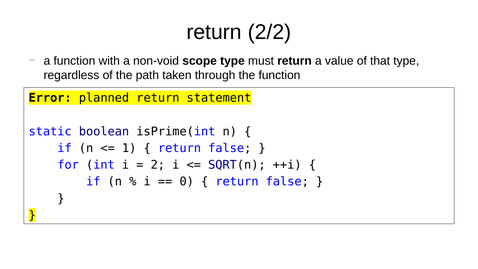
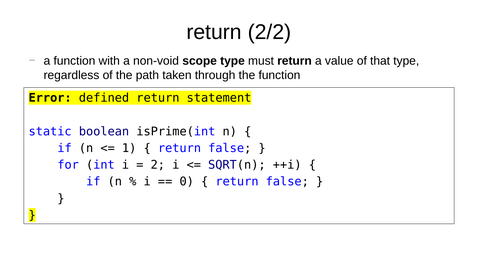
planned: planned -> defined (104, 98)
